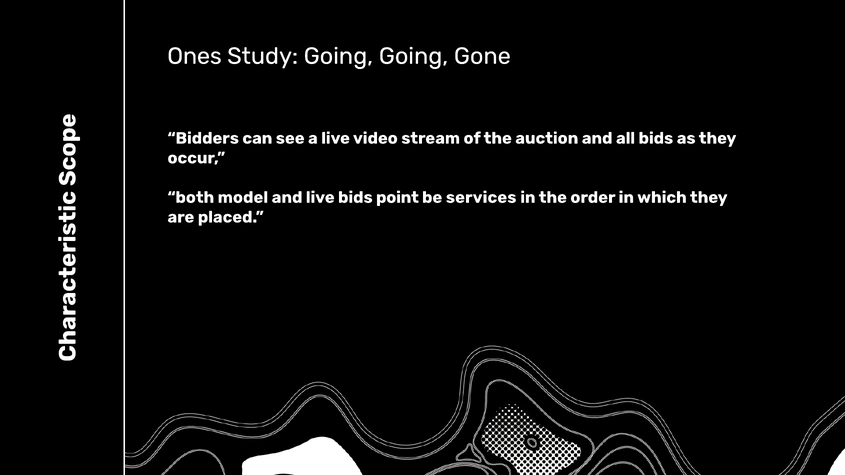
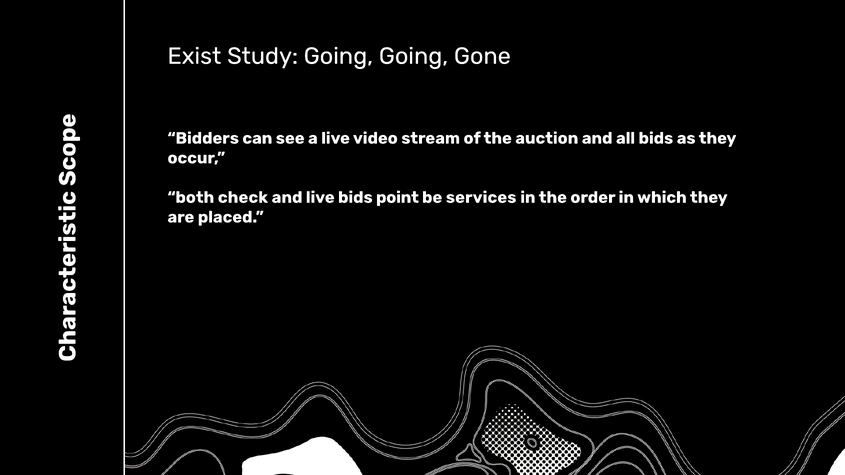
Ones: Ones -> Exist (194, 56)
model: model -> check (243, 198)
